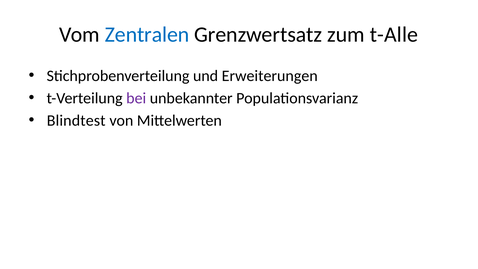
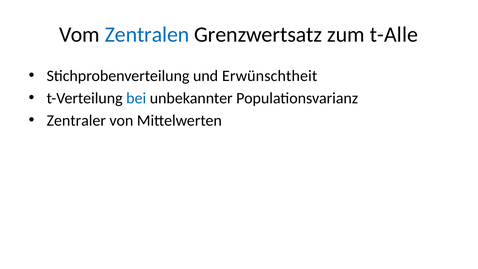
Erweiterungen: Erweiterungen -> Erwünschtheit (270, 76)
bei colour: purple -> blue (136, 98)
Blindtest: Blindtest -> Zentraler (76, 120)
